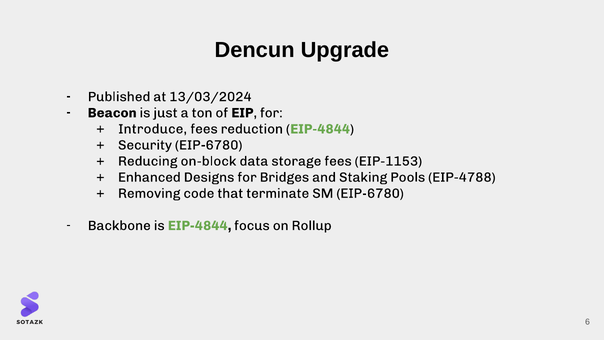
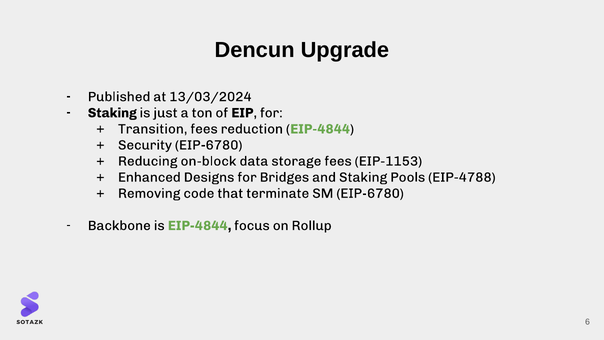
Beacon: Beacon -> Staking (112, 113)
Introduce: Introduce -> Transition (153, 129)
